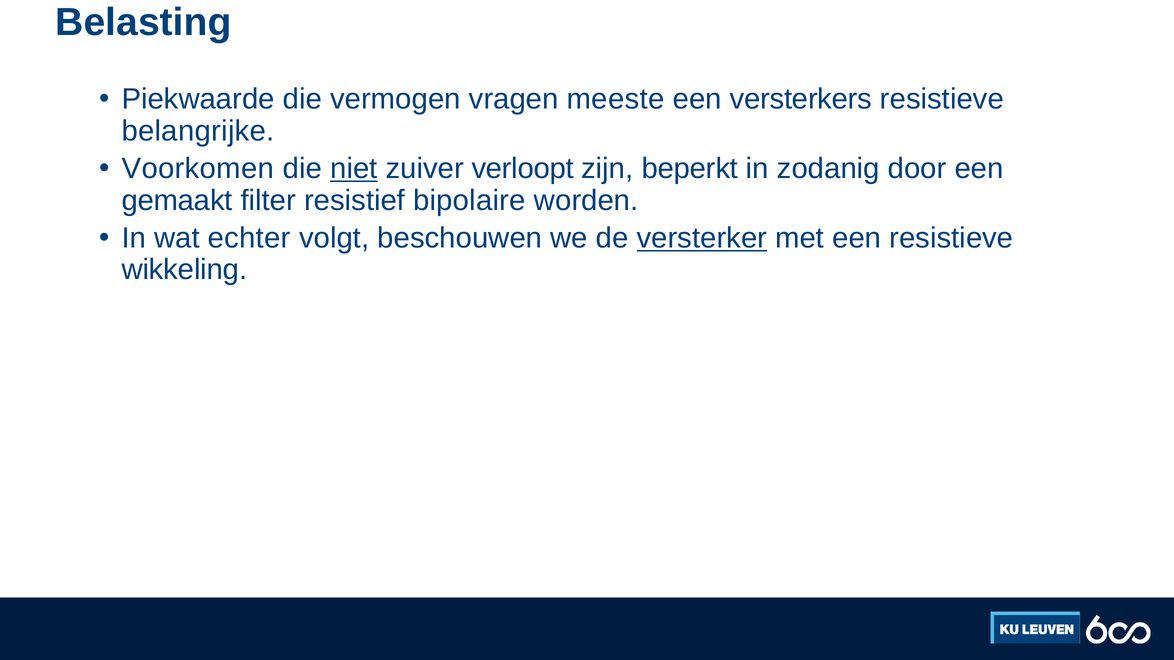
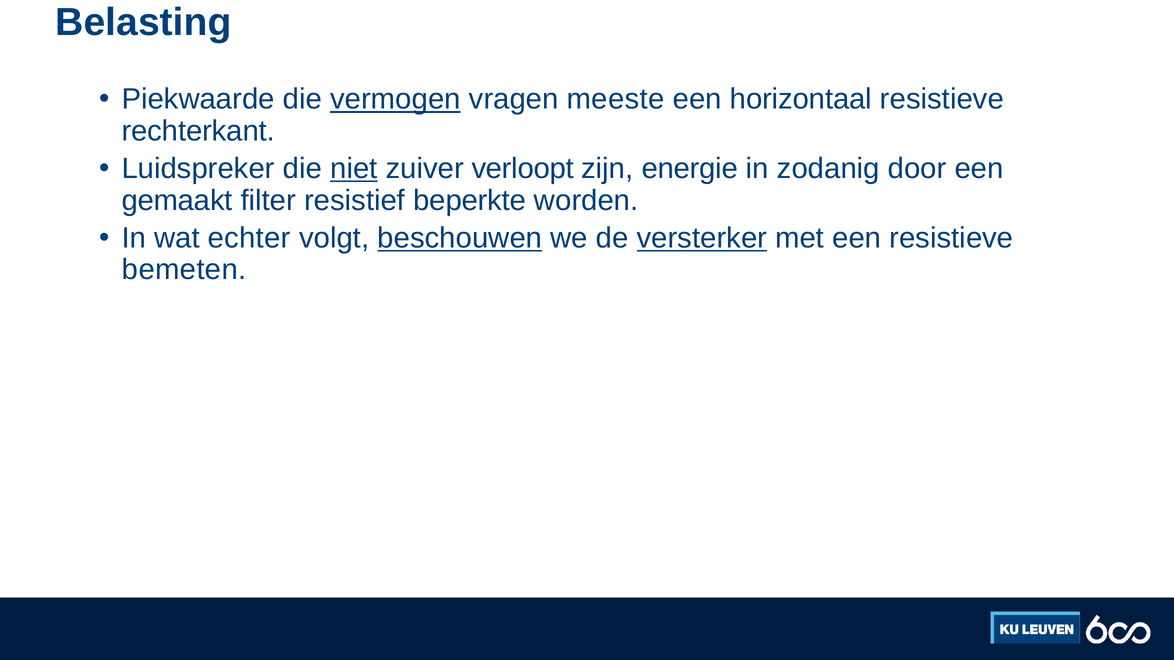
vermogen underline: none -> present (395, 99)
versterkers: versterkers -> horizontaal (801, 99)
belangrijke: belangrijke -> rechterkant (198, 131)
Voorkomen: Voorkomen -> Luidspreker (198, 169)
beperkt: beperkt -> energie (690, 169)
bipolaire: bipolaire -> beperkte (470, 200)
beschouwen underline: none -> present (460, 238)
wikkeling: wikkeling -> bemeten (184, 270)
